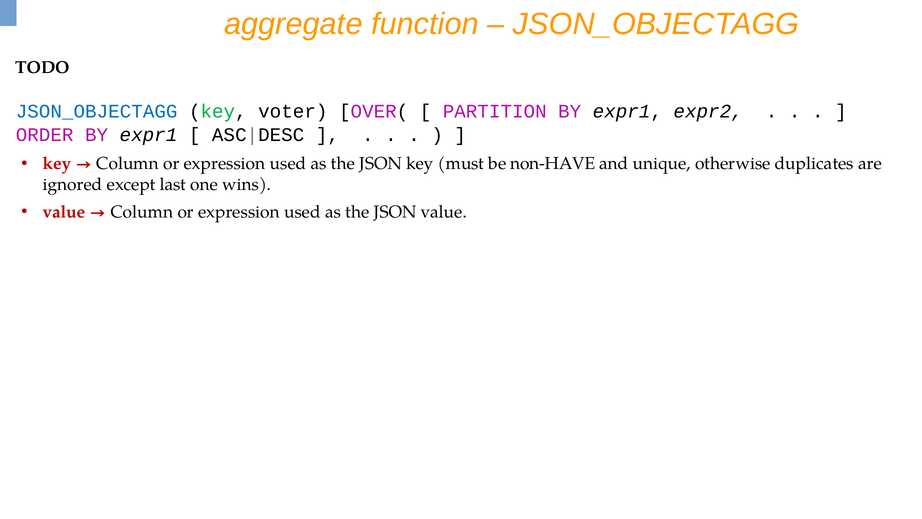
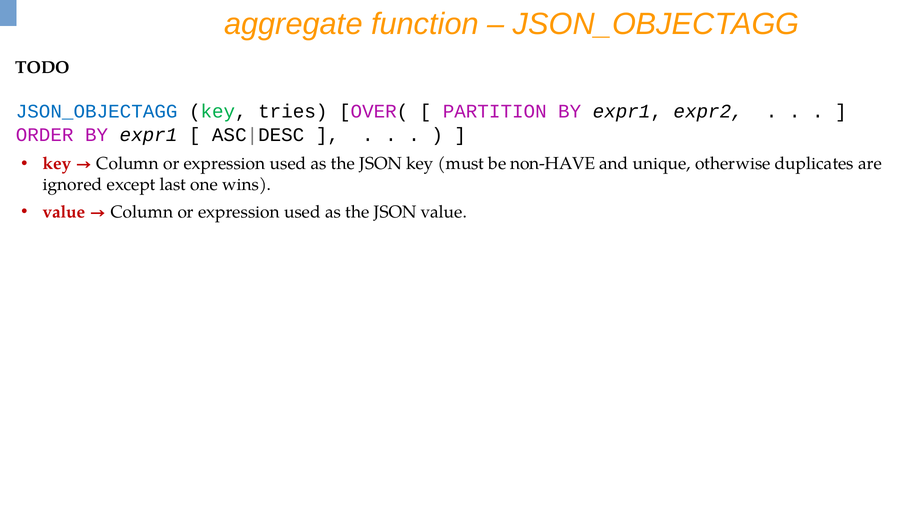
voter: voter -> tries (293, 112)
